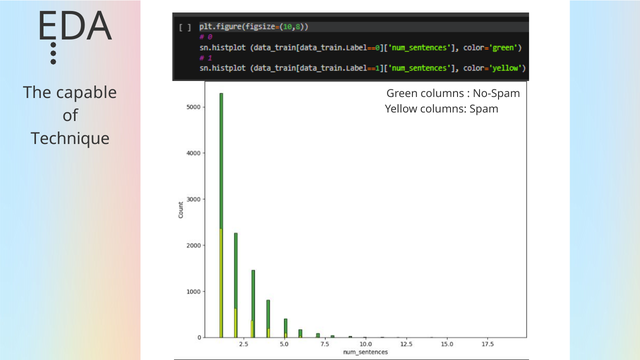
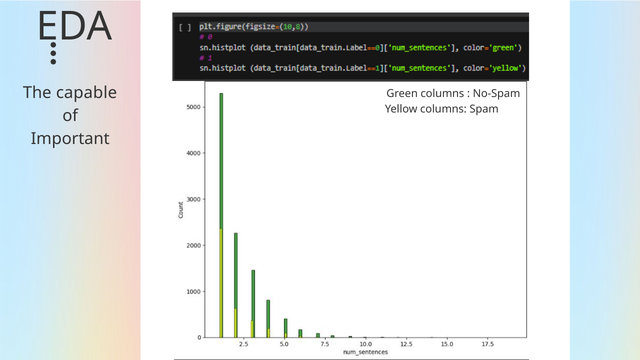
Technique: Technique -> Important (70, 139)
